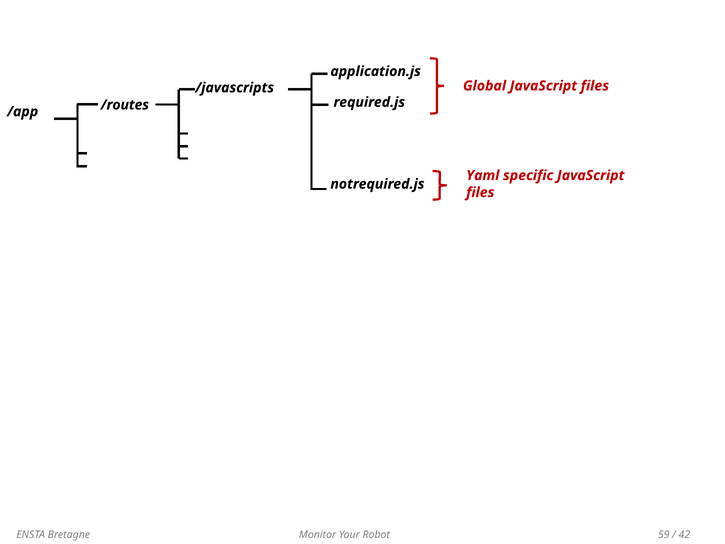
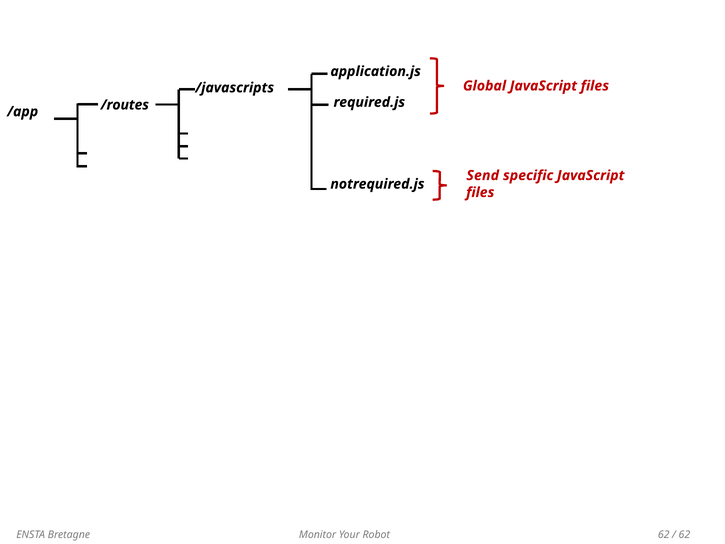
Yaml: Yaml -> Send (483, 175)
Robot 59: 59 -> 62 (664, 535)
42: 42 -> 62 (684, 535)
